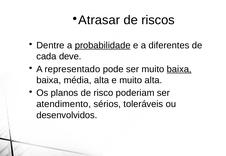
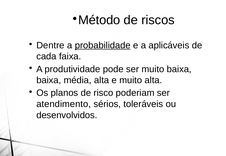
Atrasar: Atrasar -> Método (99, 20)
diferentes: diferentes -> aplicáveis (169, 45)
deve: deve -> faixa (70, 57)
representado: representado -> produtividade (72, 69)
baixa underline: present -> none (179, 69)
